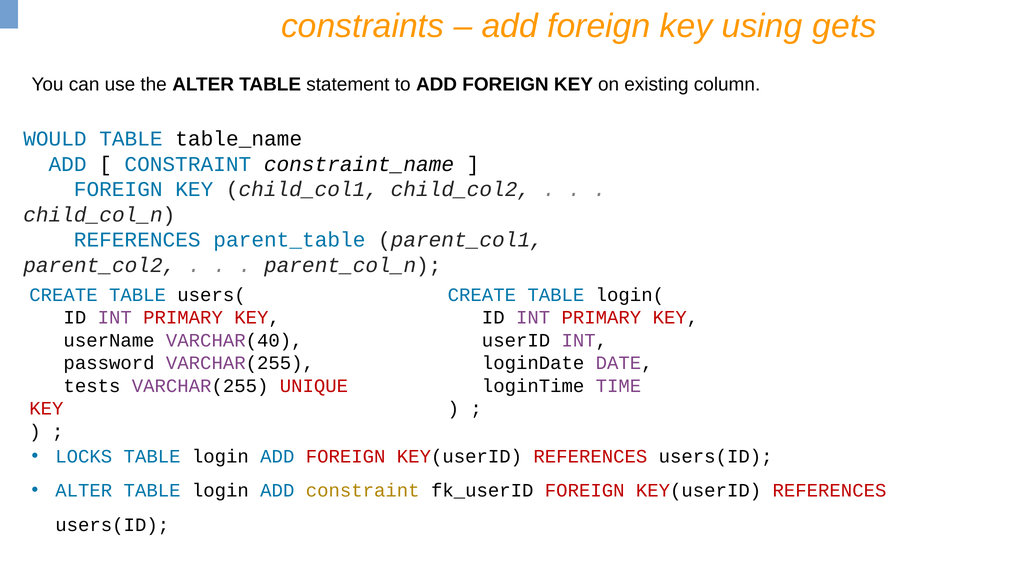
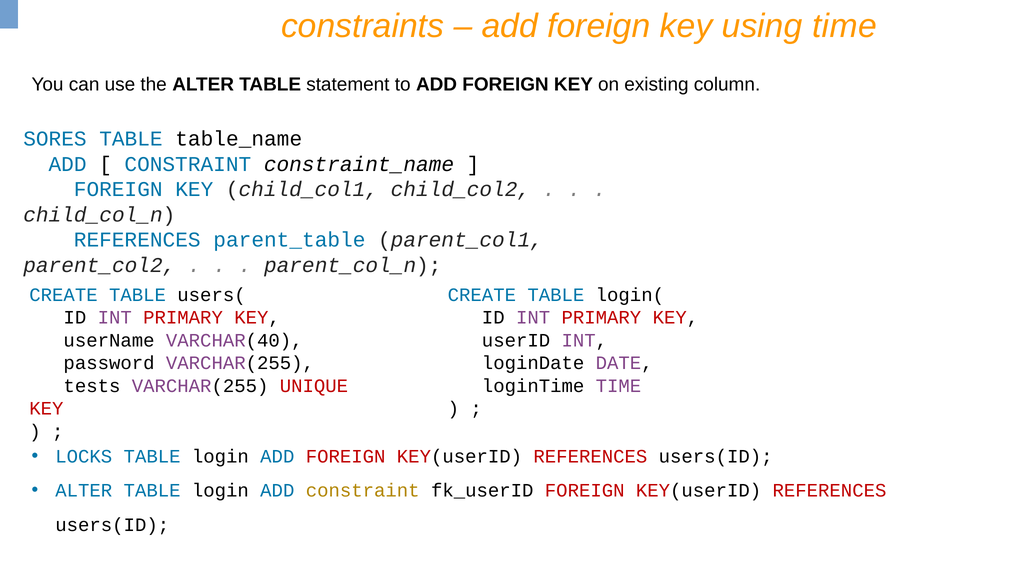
using gets: gets -> time (844, 26)
WOULD: WOULD -> SORES (55, 139)
